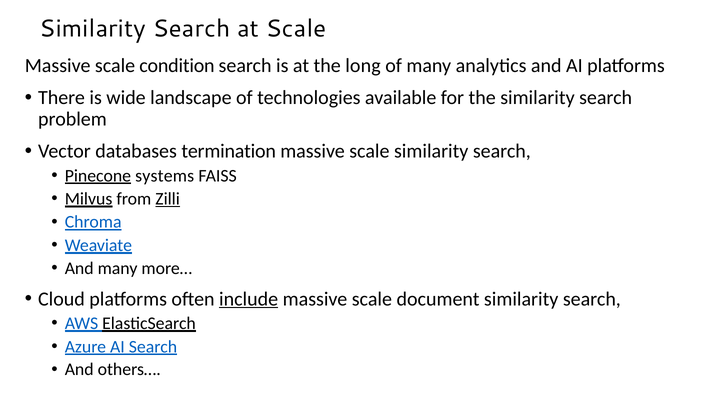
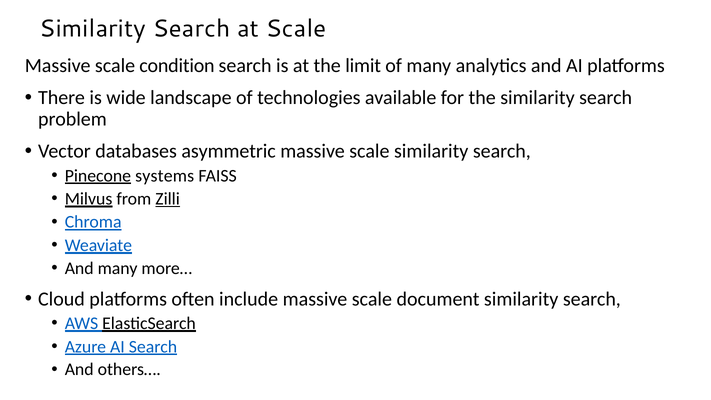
long: long -> limit (363, 66)
termination: termination -> asymmetric (229, 151)
include underline: present -> none (249, 299)
